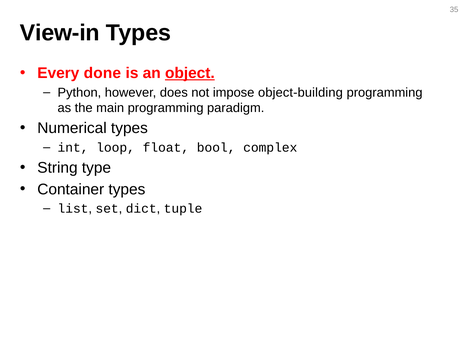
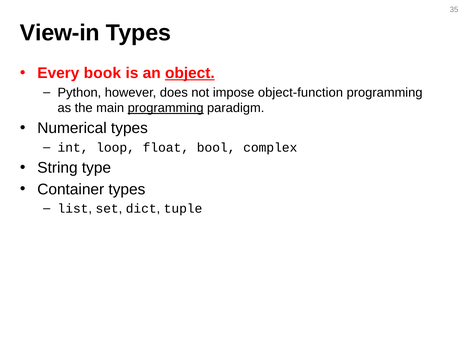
done: done -> book (102, 73)
object-building: object-building -> object-function (300, 93)
programming underline: none -> present (166, 108)
